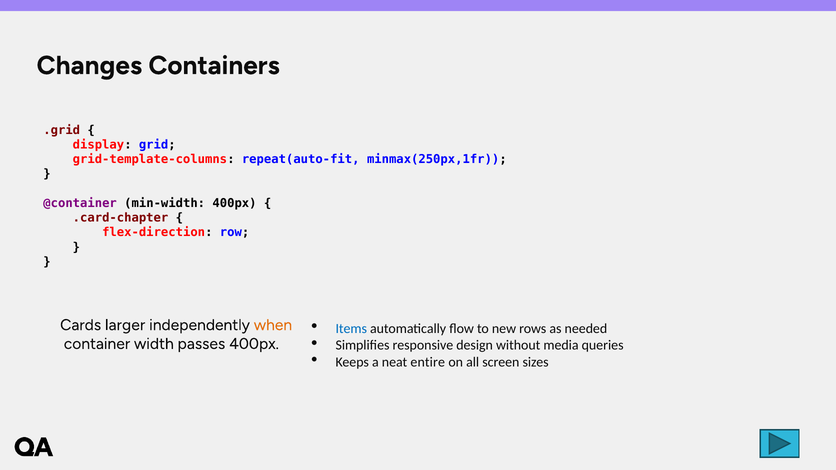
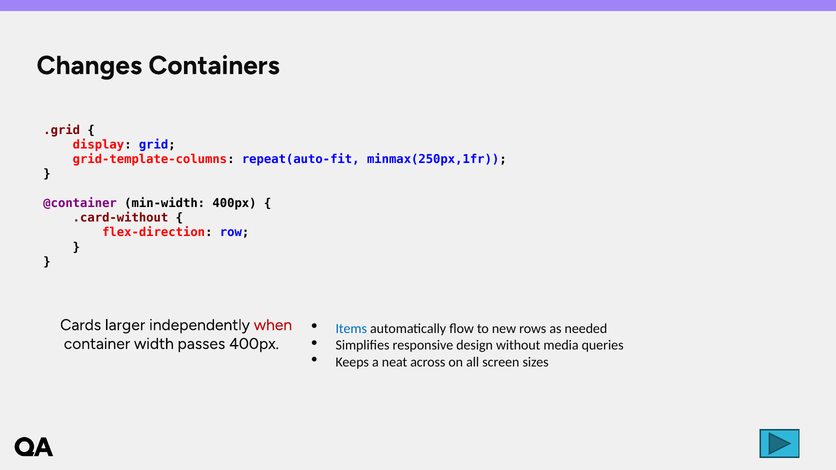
.card-chapter: .card-chapter -> .card-without (121, 218)
when colour: orange -> red (273, 325)
entire: entire -> across (428, 362)
